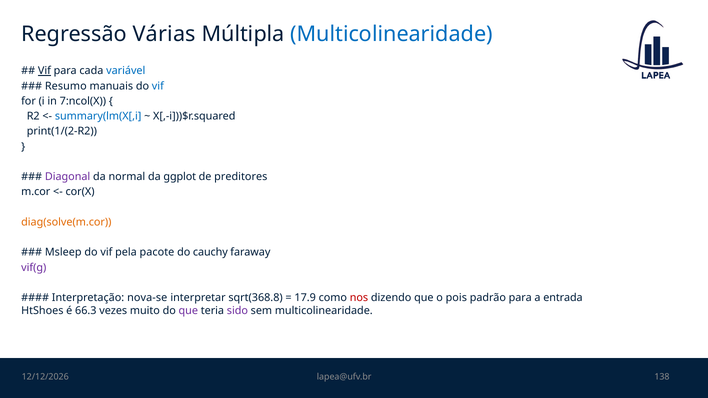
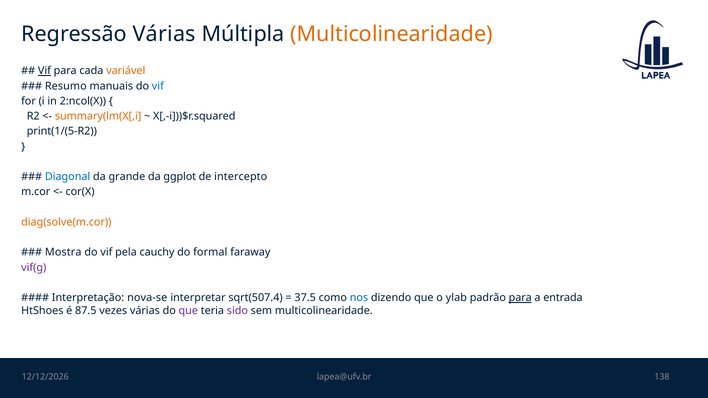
Multicolinearidade colour: blue -> orange (392, 34)
variável colour: blue -> orange (126, 71)
7:ncol(X: 7:ncol(X -> 2:ncol(X (83, 101)
summary(lm(X[,i colour: blue -> orange (98, 116)
print(1/(2-R2: print(1/(2-R2 -> print(1/(5-R2 (62, 131)
Diagonal colour: purple -> blue (68, 177)
normal: normal -> grande (127, 177)
preditores: preditores -> intercepto (241, 177)
Msleep: Msleep -> Mostra (63, 253)
pacote: pacote -> cauchy (157, 253)
cauchy: cauchy -> formal (210, 253)
sqrt(368.8: sqrt(368.8 -> sqrt(507.4 (256, 298)
17.9: 17.9 -> 37.5 (305, 298)
nos colour: red -> blue (359, 298)
pois: pois -> ylab (456, 298)
para underline: none -> present (520, 298)
66.3: 66.3 -> 87.5 (86, 311)
vezes muito: muito -> várias (145, 311)
